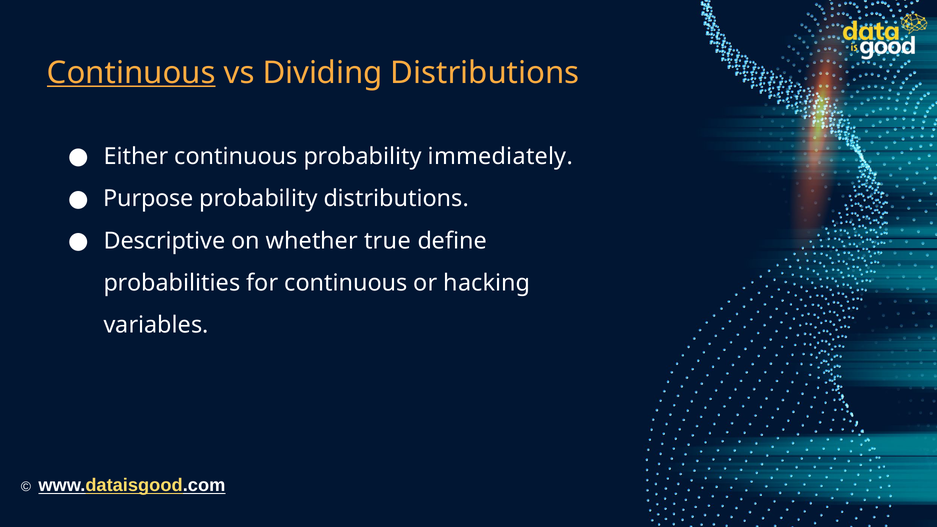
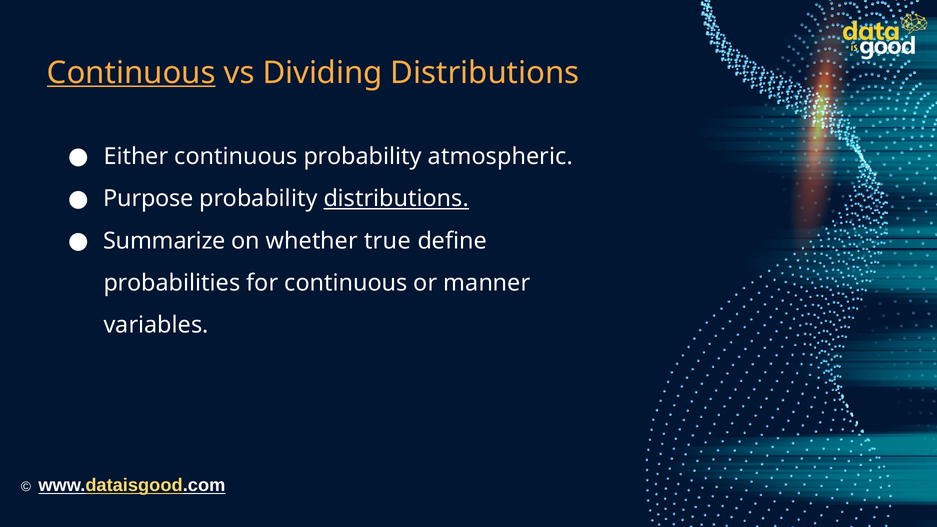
immediately: immediately -> atmospheric (500, 157)
distributions underline: none -> present (396, 199)
Descriptive: Descriptive -> Summarize (164, 241)
hacking: hacking -> manner (487, 283)
